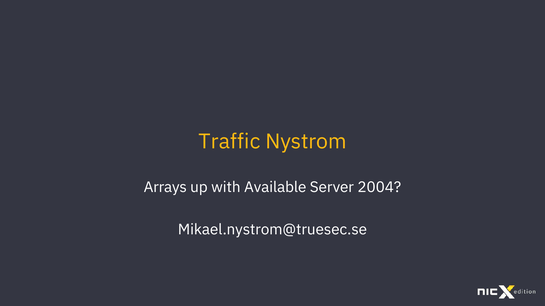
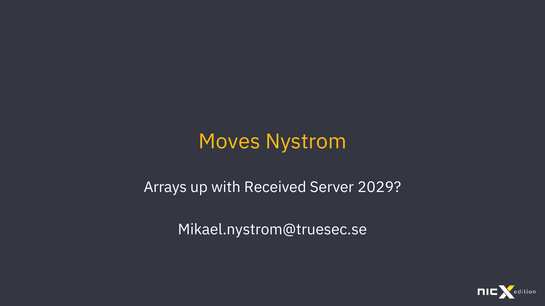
Traffic: Traffic -> Moves (229, 142)
Available: Available -> Received (275, 188)
2004: 2004 -> 2029 (379, 188)
